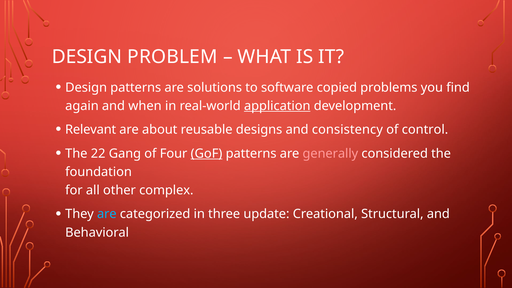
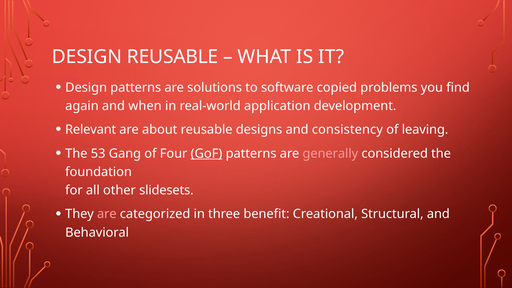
DESIGN PROBLEM: PROBLEM -> REUSABLE (173, 57)
application underline: present -> none (277, 106)
control: control -> leaving (425, 130)
22: 22 -> 53 (98, 153)
complex: complex -> slidesets (166, 190)
are colour: light blue -> pink (107, 214)
update: update -> benefit (266, 214)
